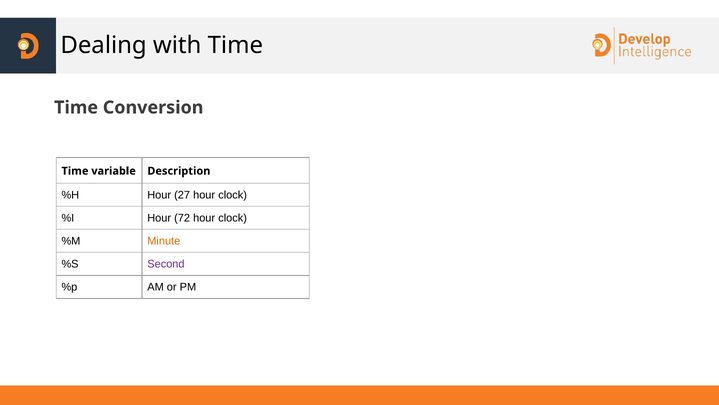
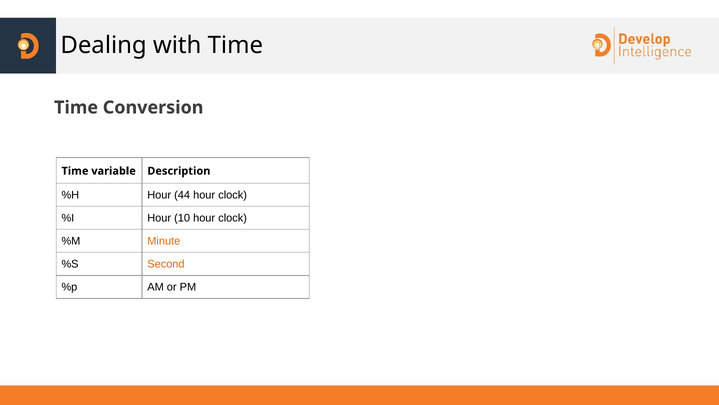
27: 27 -> 44 (182, 195)
72: 72 -> 10 (182, 218)
Second colour: purple -> orange (166, 264)
